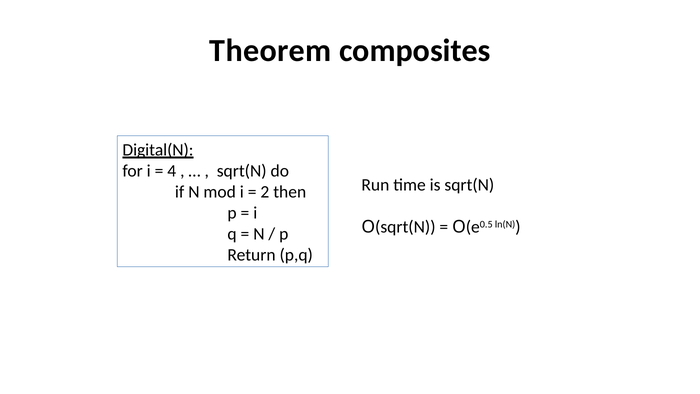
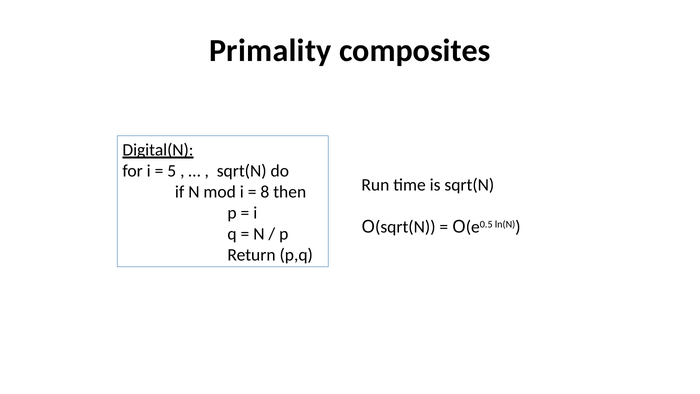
Theorem: Theorem -> Primality (270, 51)
4: 4 -> 5 (172, 171)
2: 2 -> 8 (265, 192)
